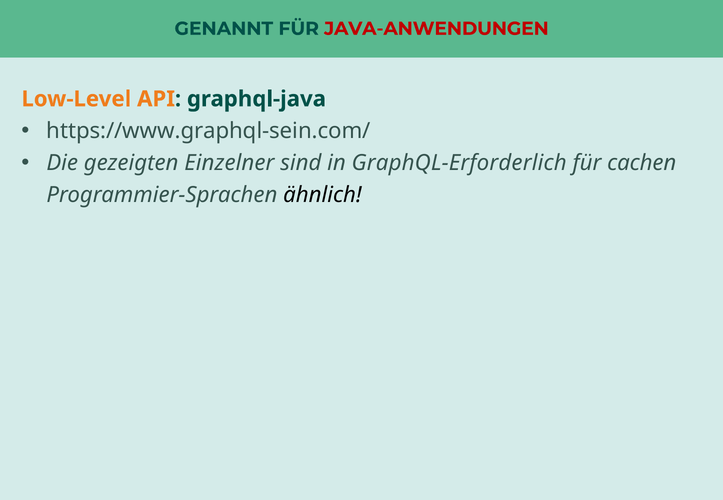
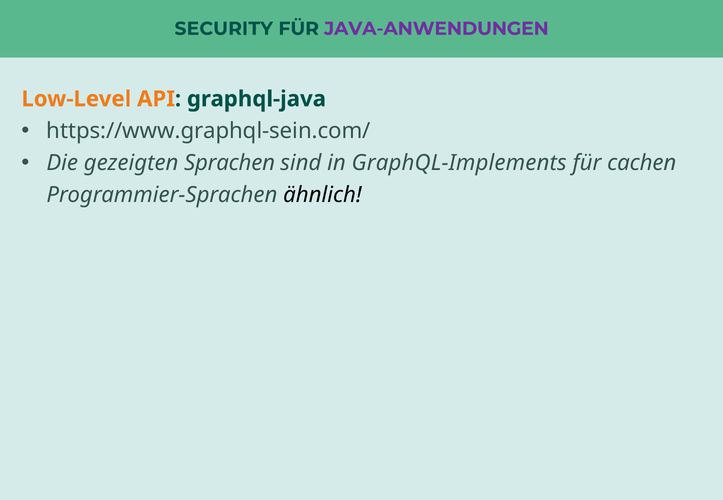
GENANNT: GENANNT -> SECURITY (224, 29)
JAVA-ANWENDUNGEN colour: red -> purple (436, 29)
Einzelner: Einzelner -> Sprachen (230, 163)
GraphQL-Erforderlich: GraphQL-Erforderlich -> GraphQL-Implements (459, 163)
